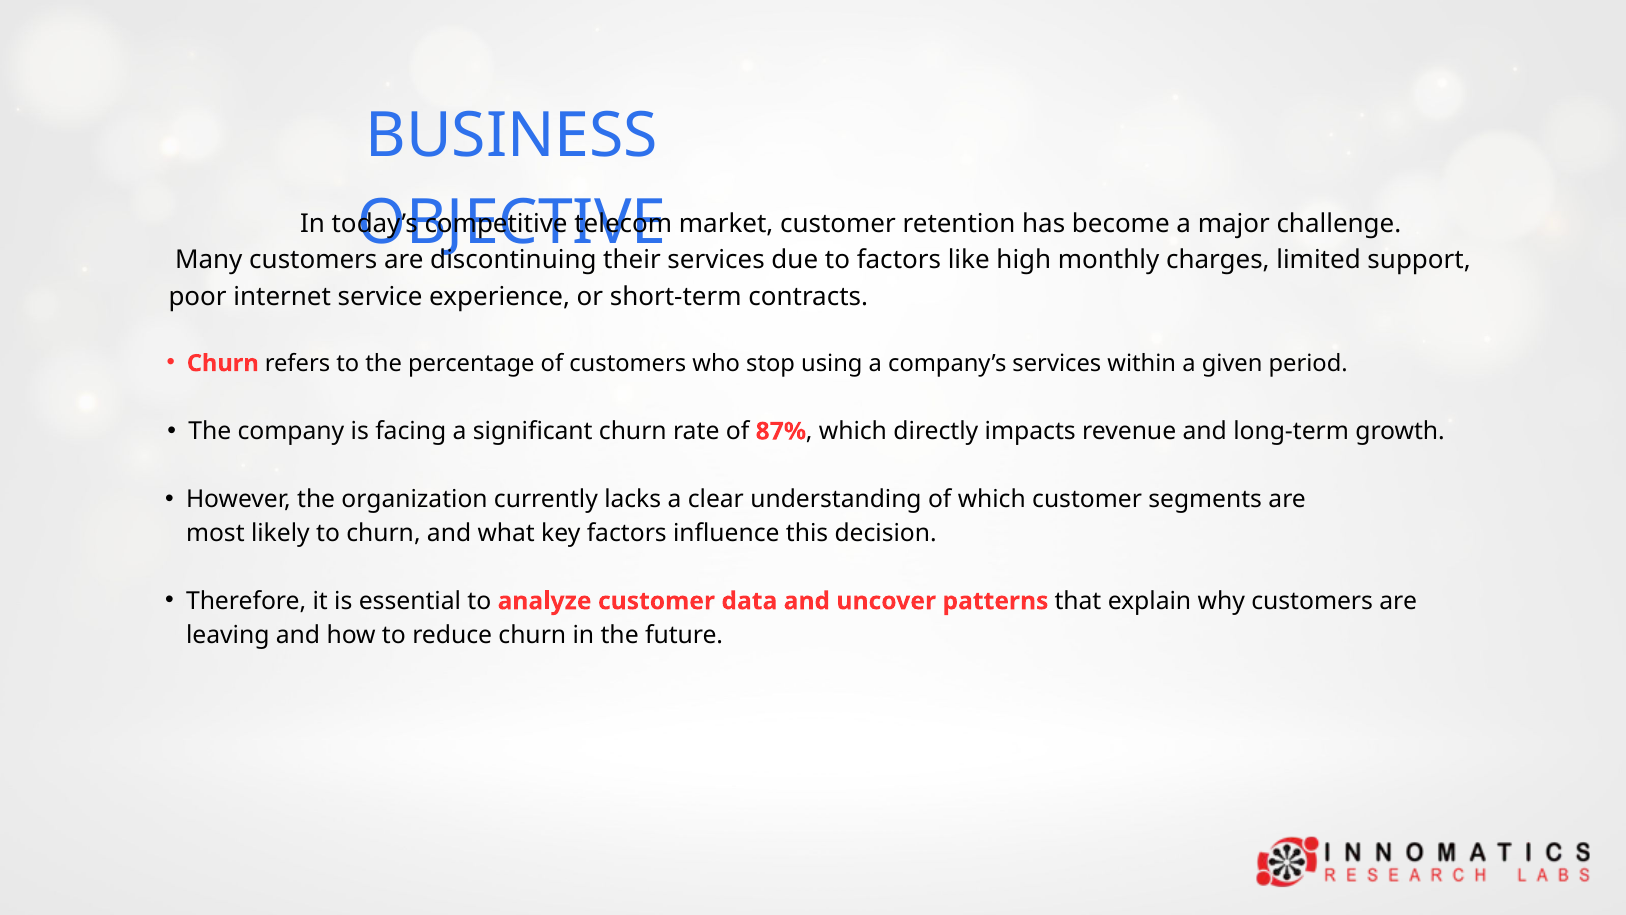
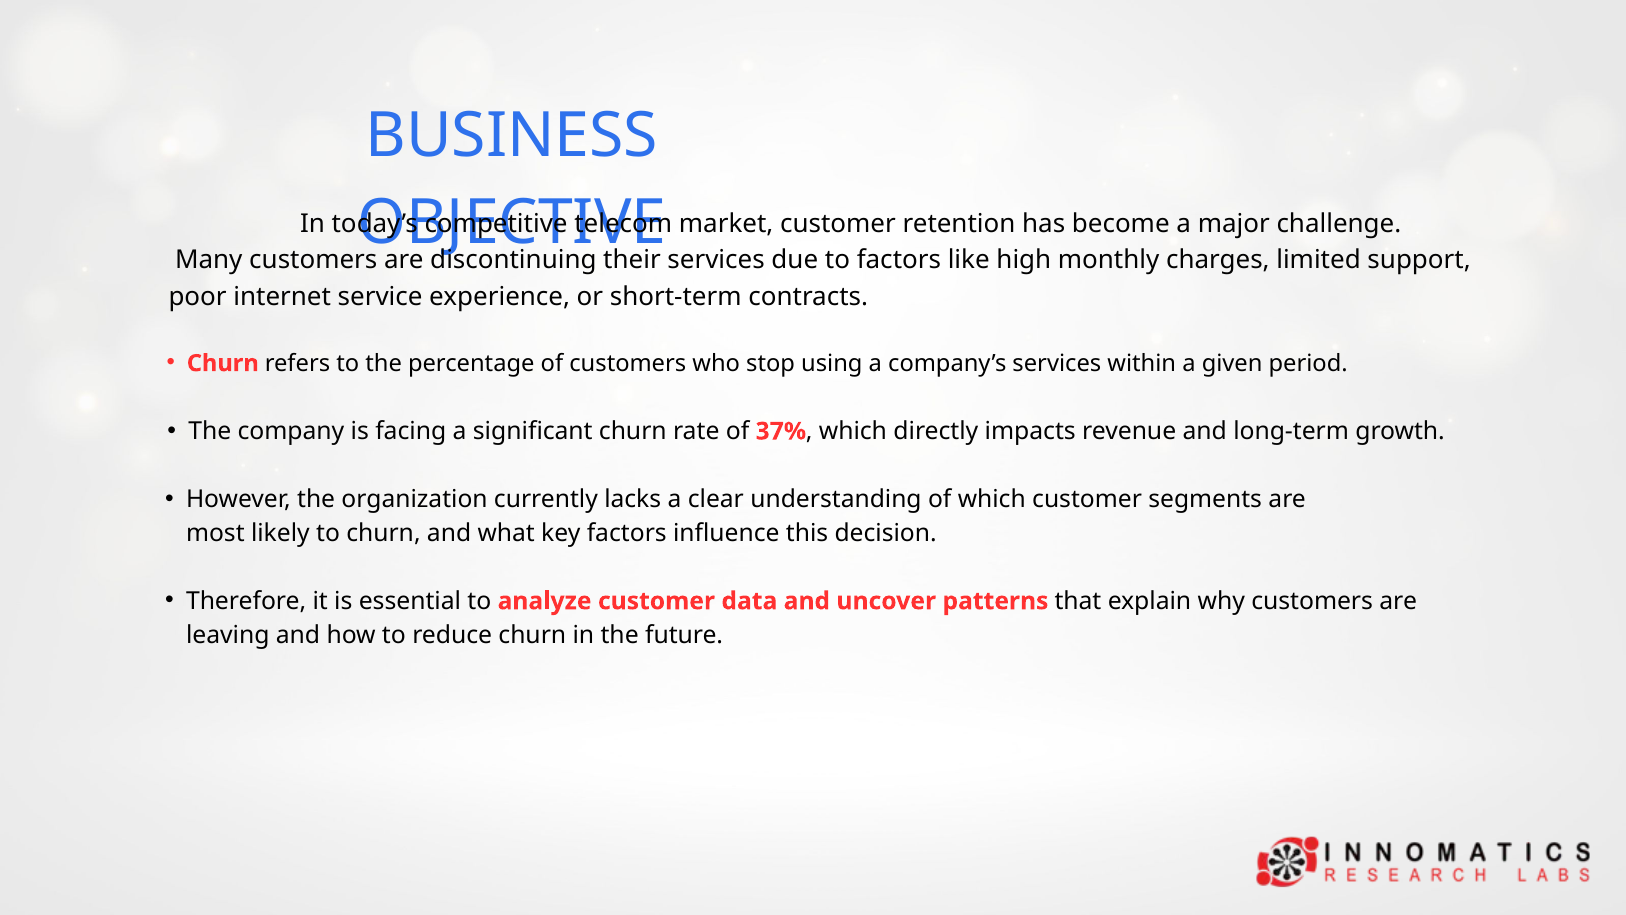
87%: 87% -> 37% (781, 431)
